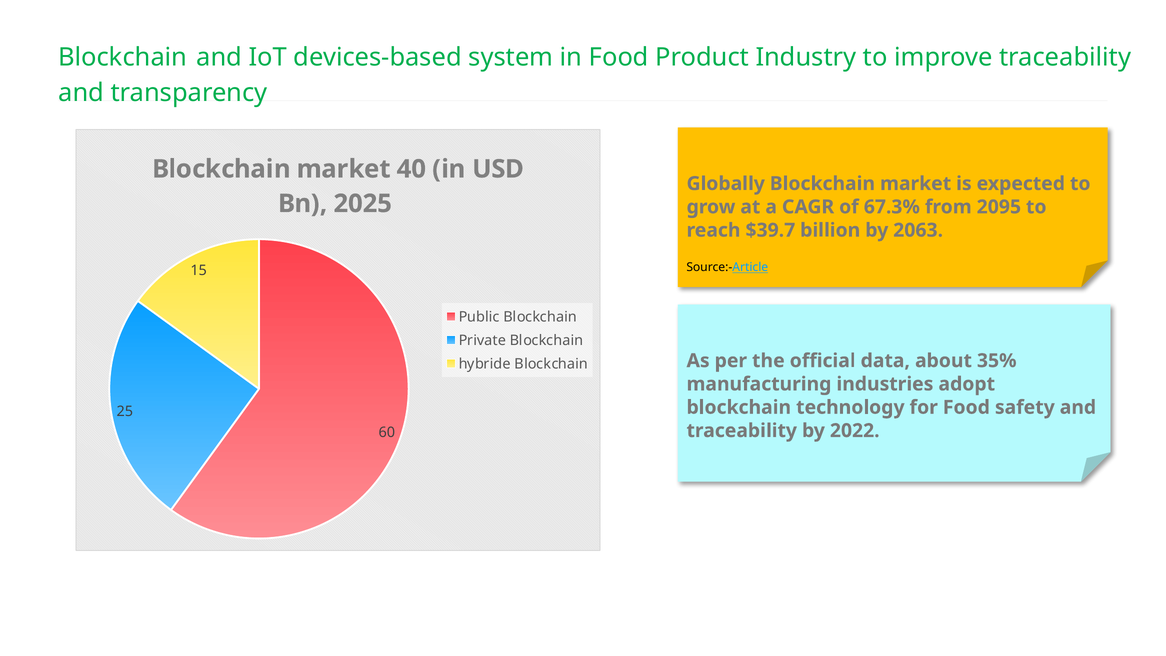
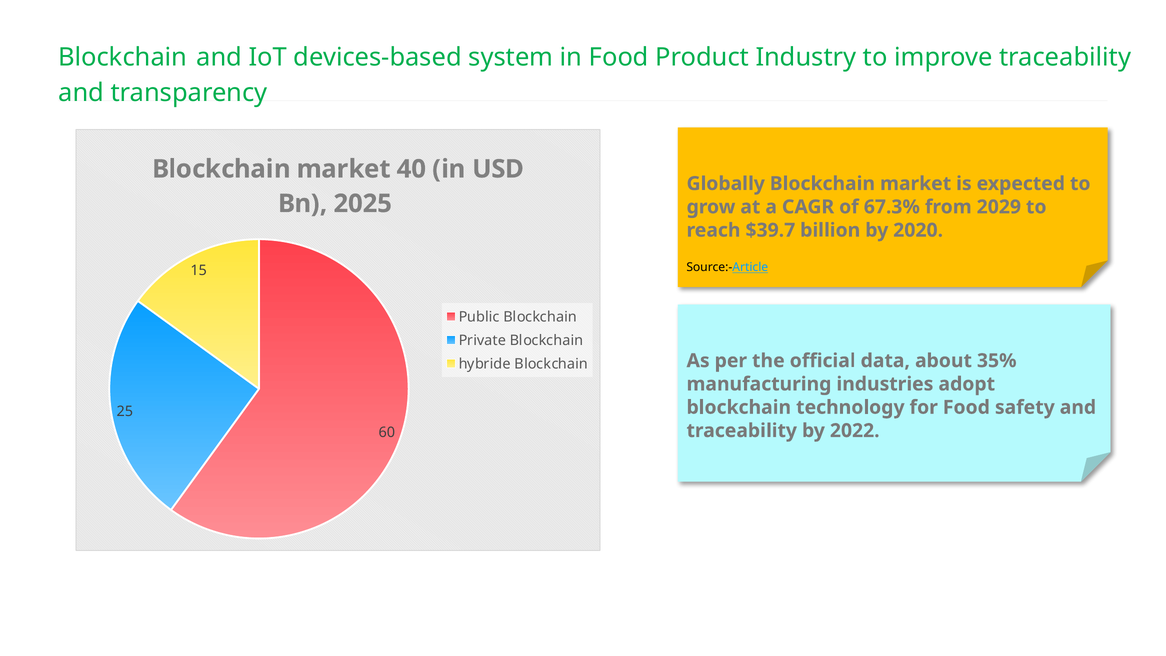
2095: 2095 -> 2029 (999, 207)
2063: 2063 -> 2020 (918, 230)
